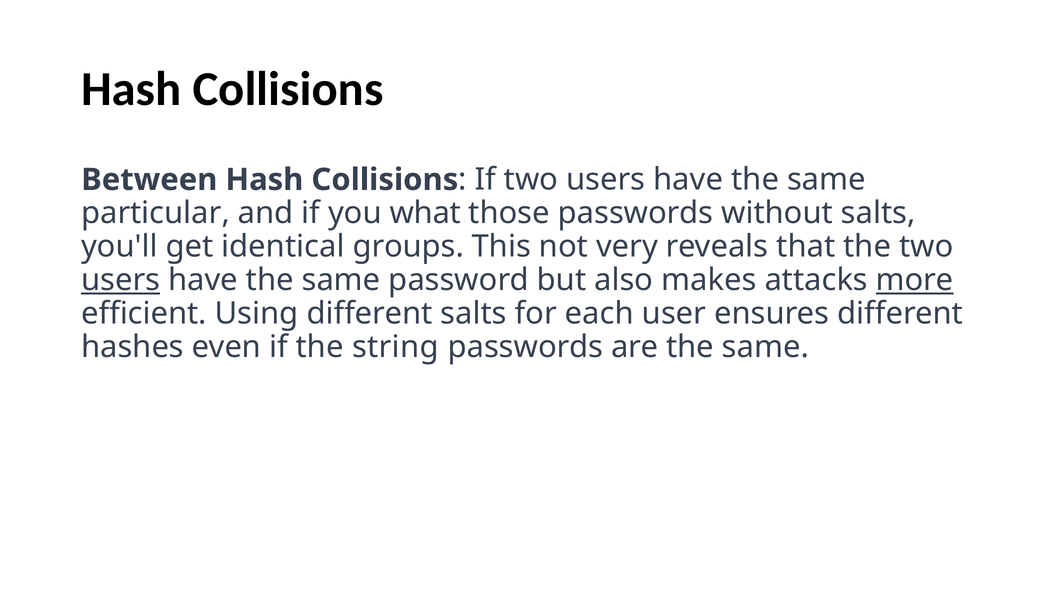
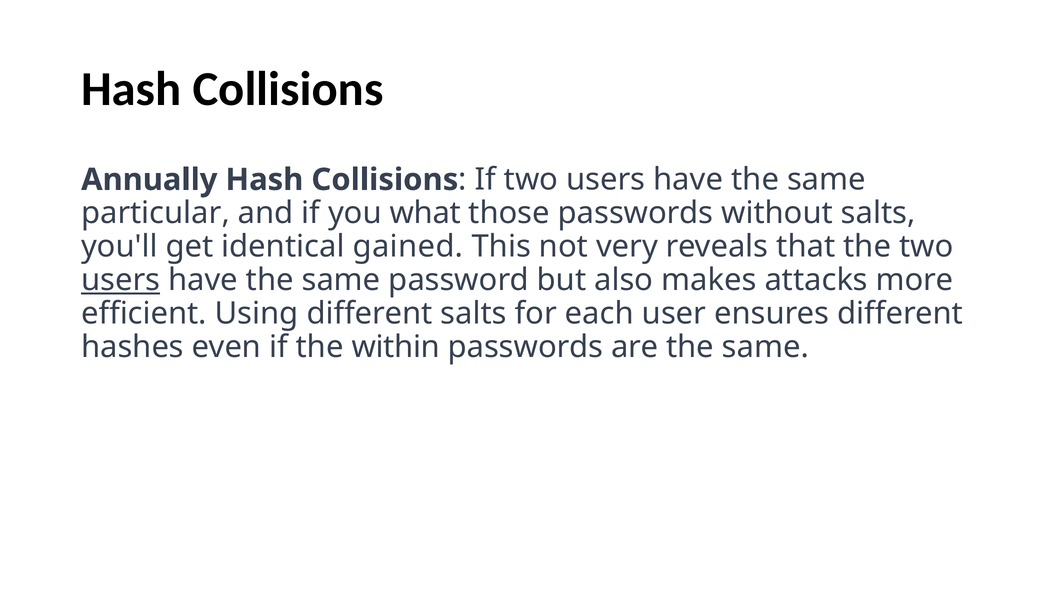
Between: Between -> Annually (149, 180)
groups: groups -> gained (408, 247)
more underline: present -> none (915, 280)
string: string -> within (396, 348)
